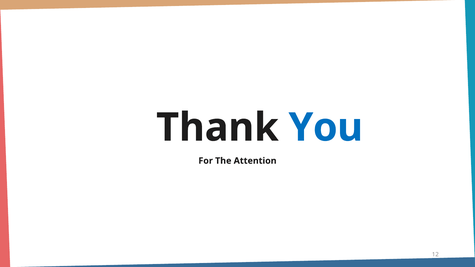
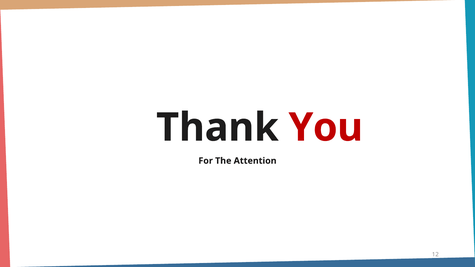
You colour: blue -> red (326, 128)
